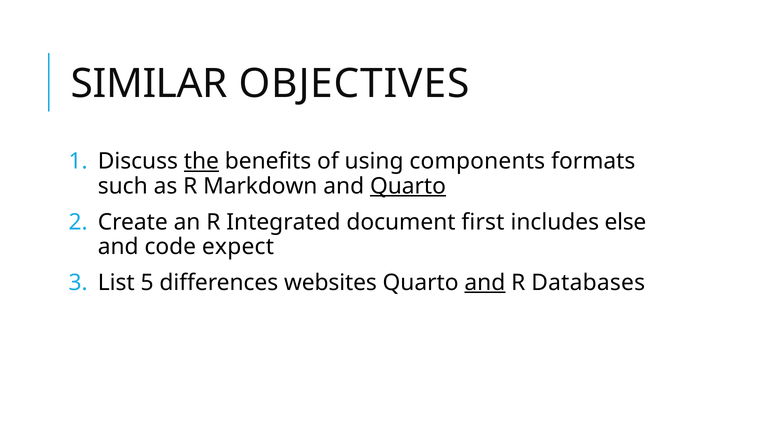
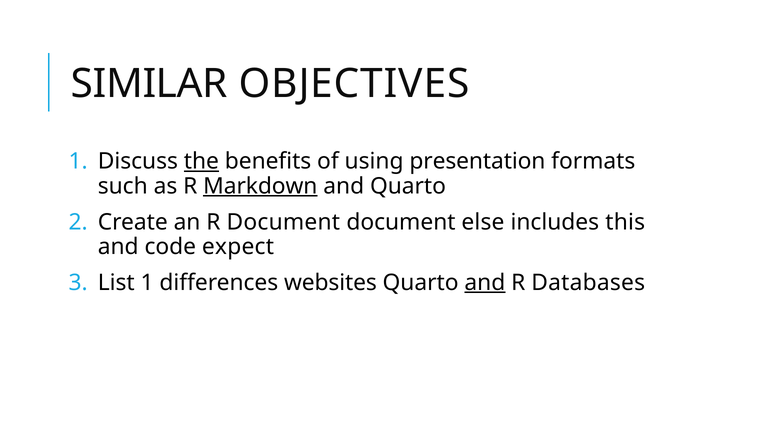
components: components -> presentation (477, 162)
Markdown underline: none -> present (260, 186)
Quarto underline: present -> none (408, 186)
R Integrated: Integrated -> Document (283, 222)
first: first -> else (483, 222)
else: else -> this (625, 222)
List 5: 5 -> 1 (147, 283)
